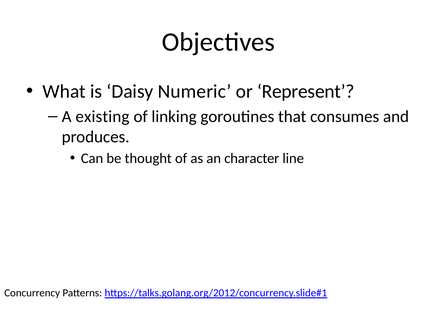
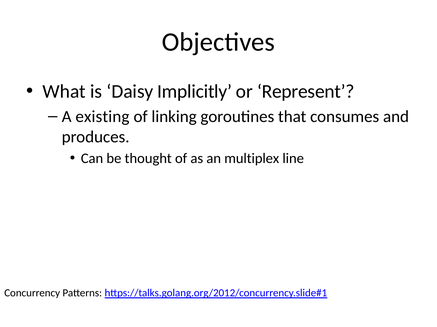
Numeric: Numeric -> Implicitly (195, 92)
character: character -> multiplex (252, 159)
